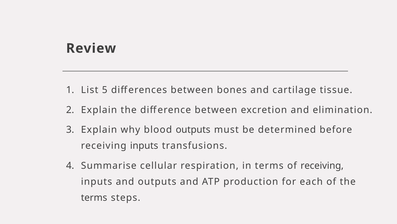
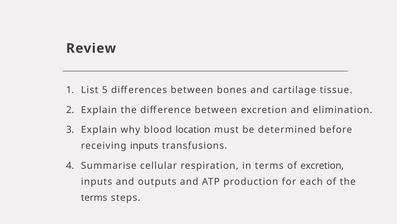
blood outputs: outputs -> location (193, 129)
of receiving: receiving -> excretion (322, 165)
